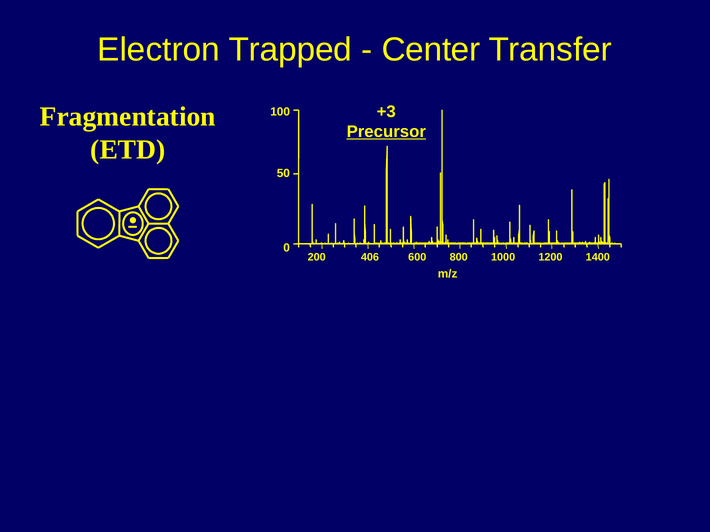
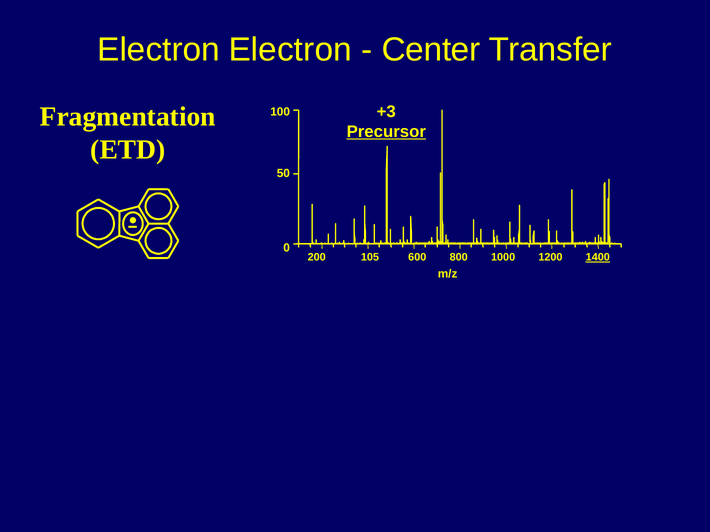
Electron Trapped: Trapped -> Electron (290, 50)
406: 406 -> 105 (370, 258)
1400 underline: none -> present (598, 258)
